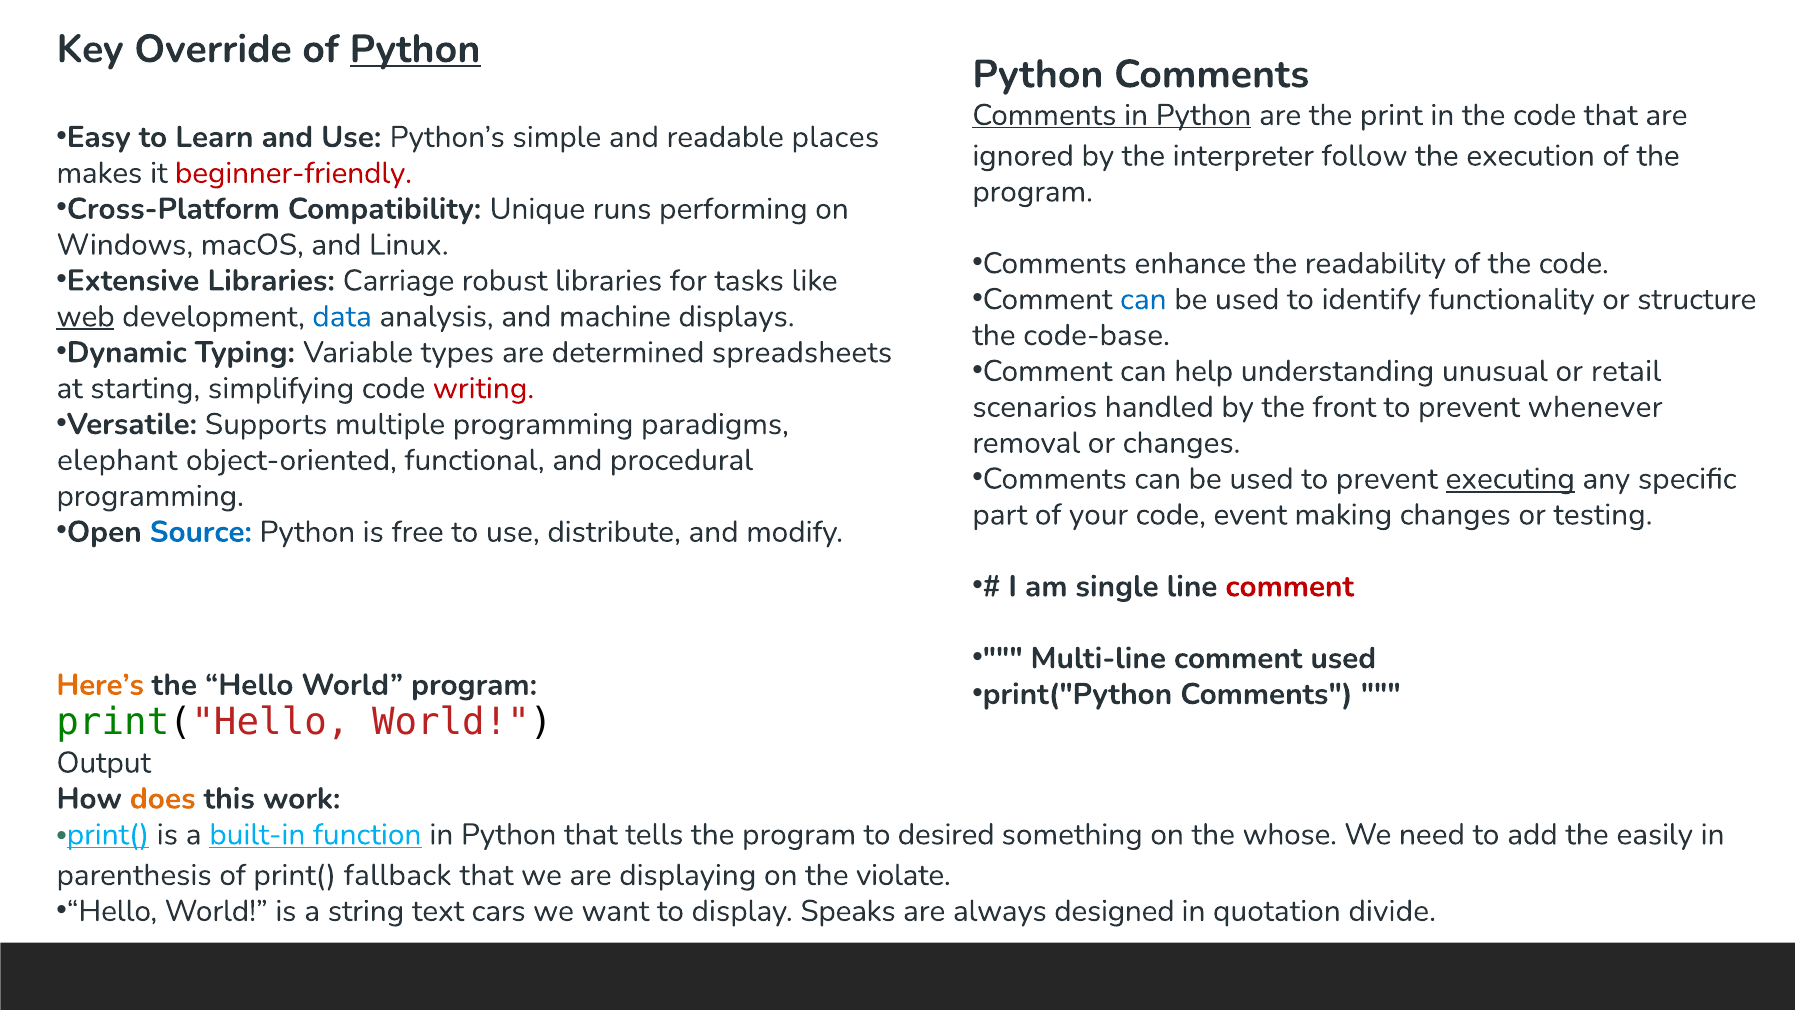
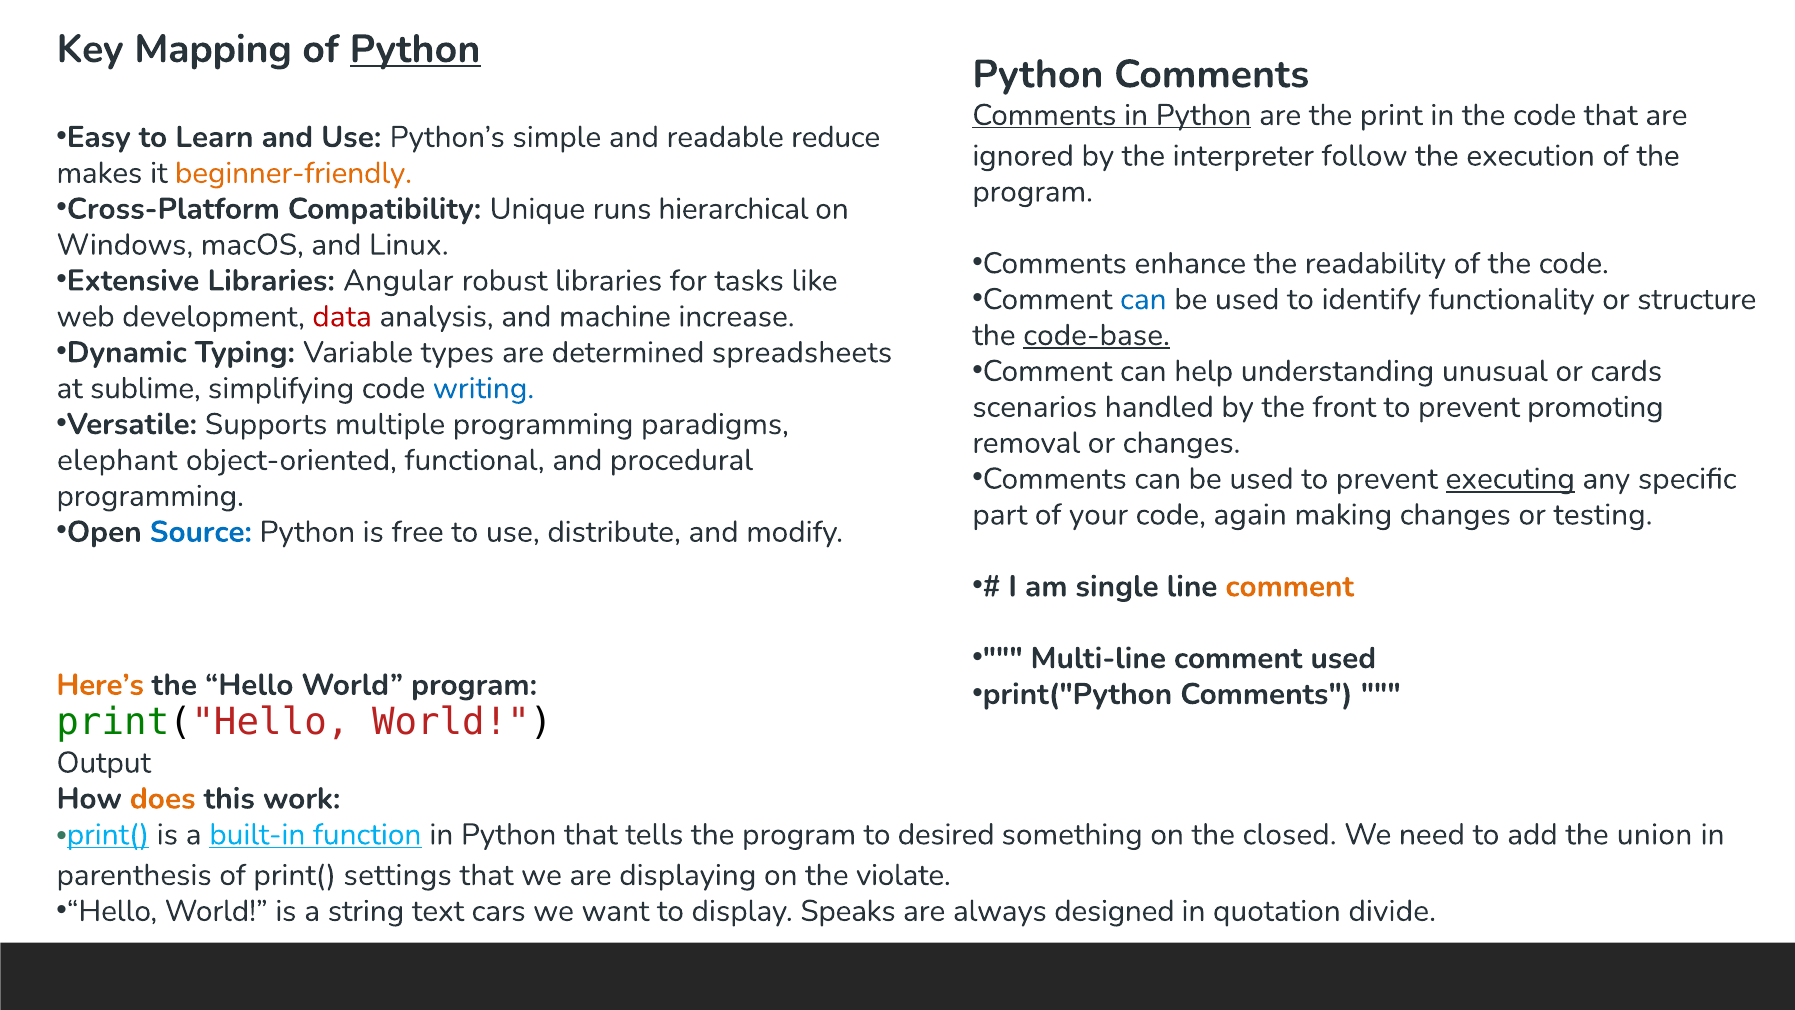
Override: Override -> Mapping (213, 49)
places: places -> reduce (836, 137)
beginner-friendly colour: red -> orange (293, 173)
performing: performing -> hierarchical (734, 209)
Carriage: Carriage -> Angular (398, 281)
web underline: present -> none (86, 316)
data colour: blue -> red (342, 316)
displays: displays -> increase (737, 316)
code-base underline: none -> present (1097, 335)
retail: retail -> cards (1626, 371)
starting: starting -> sublime (145, 388)
writing colour: red -> blue (483, 388)
whenever: whenever -> promoting (1595, 407)
event: event -> again (1250, 514)
comment colour: red -> orange (1290, 586)
whose: whose -> closed (1290, 834)
easily: easily -> union (1655, 834)
fallback: fallback -> settings (398, 875)
